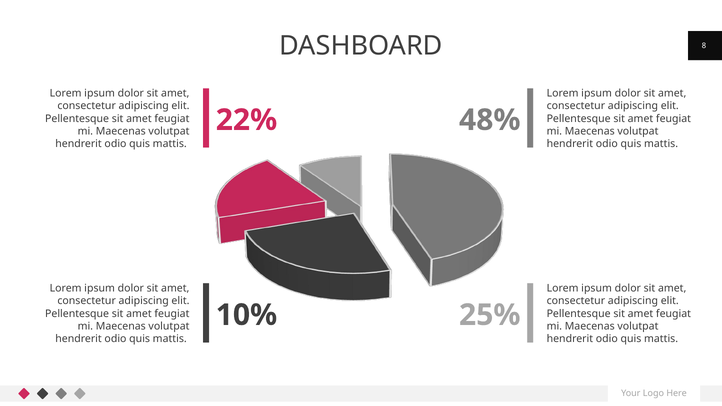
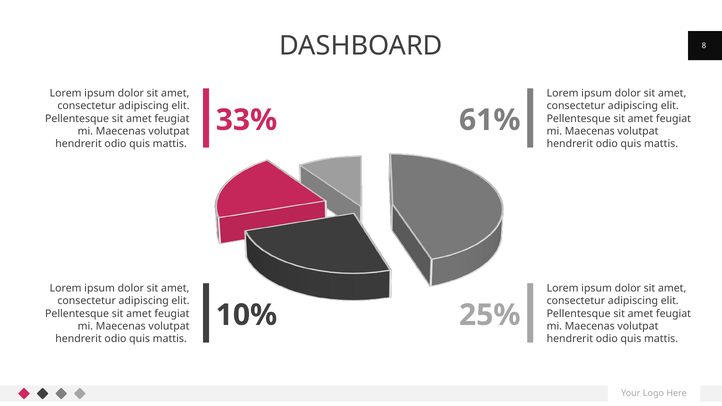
22%: 22% -> 33% (246, 120)
48%: 48% -> 61% (490, 120)
